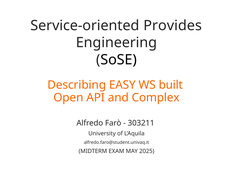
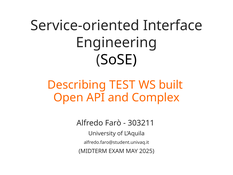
Provides: Provides -> Interface (173, 25)
EASY: EASY -> TEST (122, 85)
